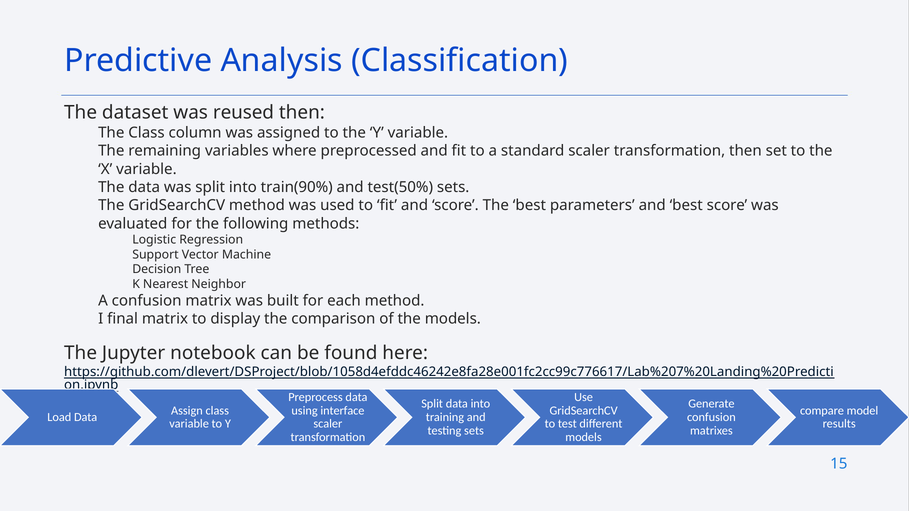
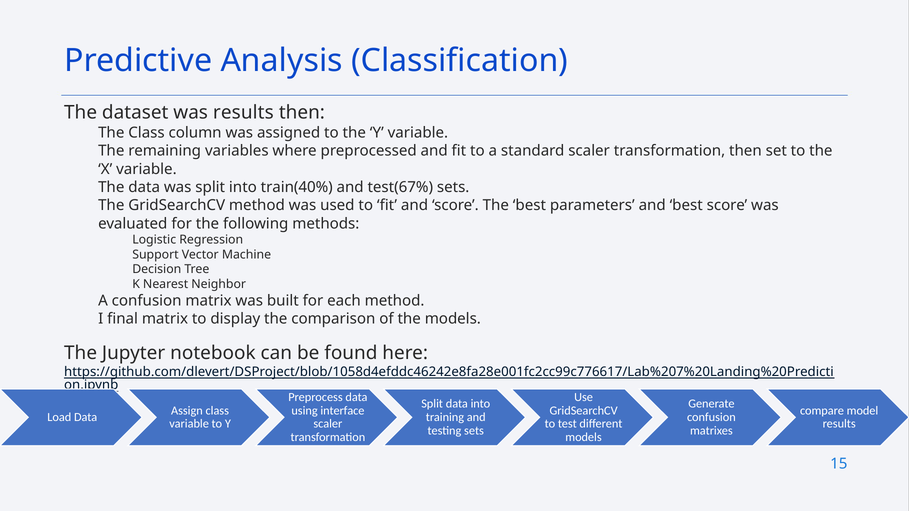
was reused: reused -> results (243, 113)
train(90%: train(90% -> train(40% (297, 187)
test(50%: test(50% -> test(67% (400, 187)
